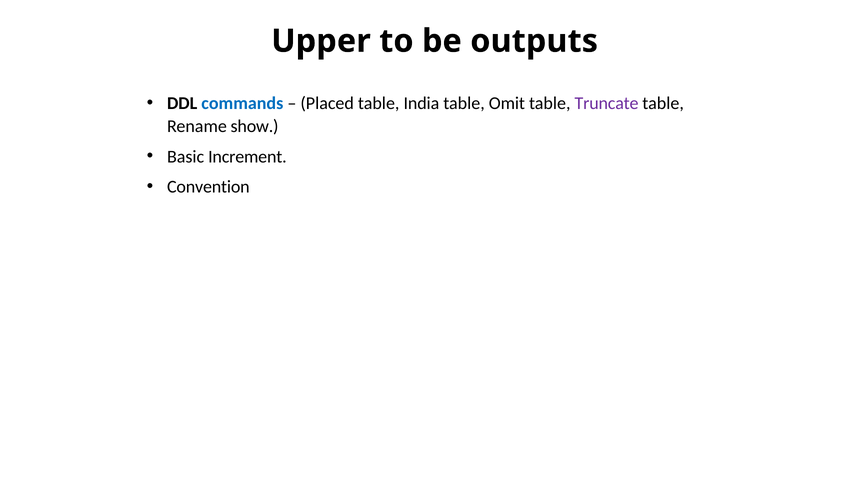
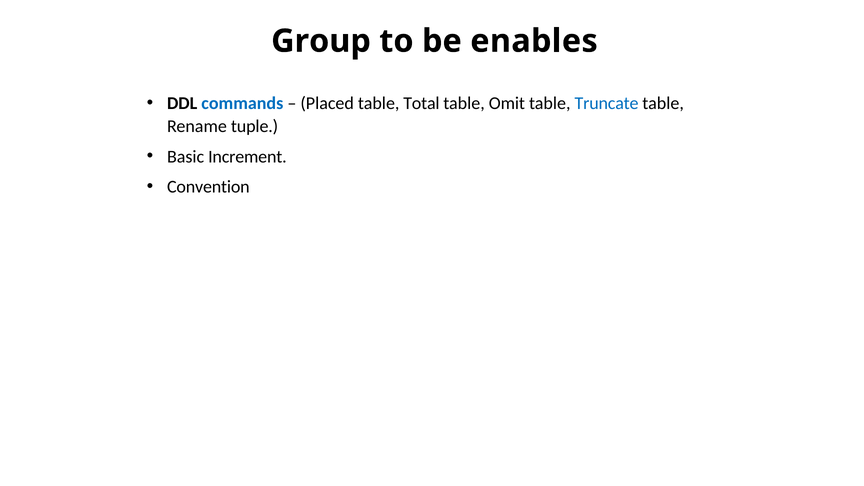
Upper: Upper -> Group (321, 41)
outputs: outputs -> enables (534, 41)
India: India -> Total (421, 103)
Truncate colour: purple -> blue (607, 103)
show: show -> tuple (255, 126)
